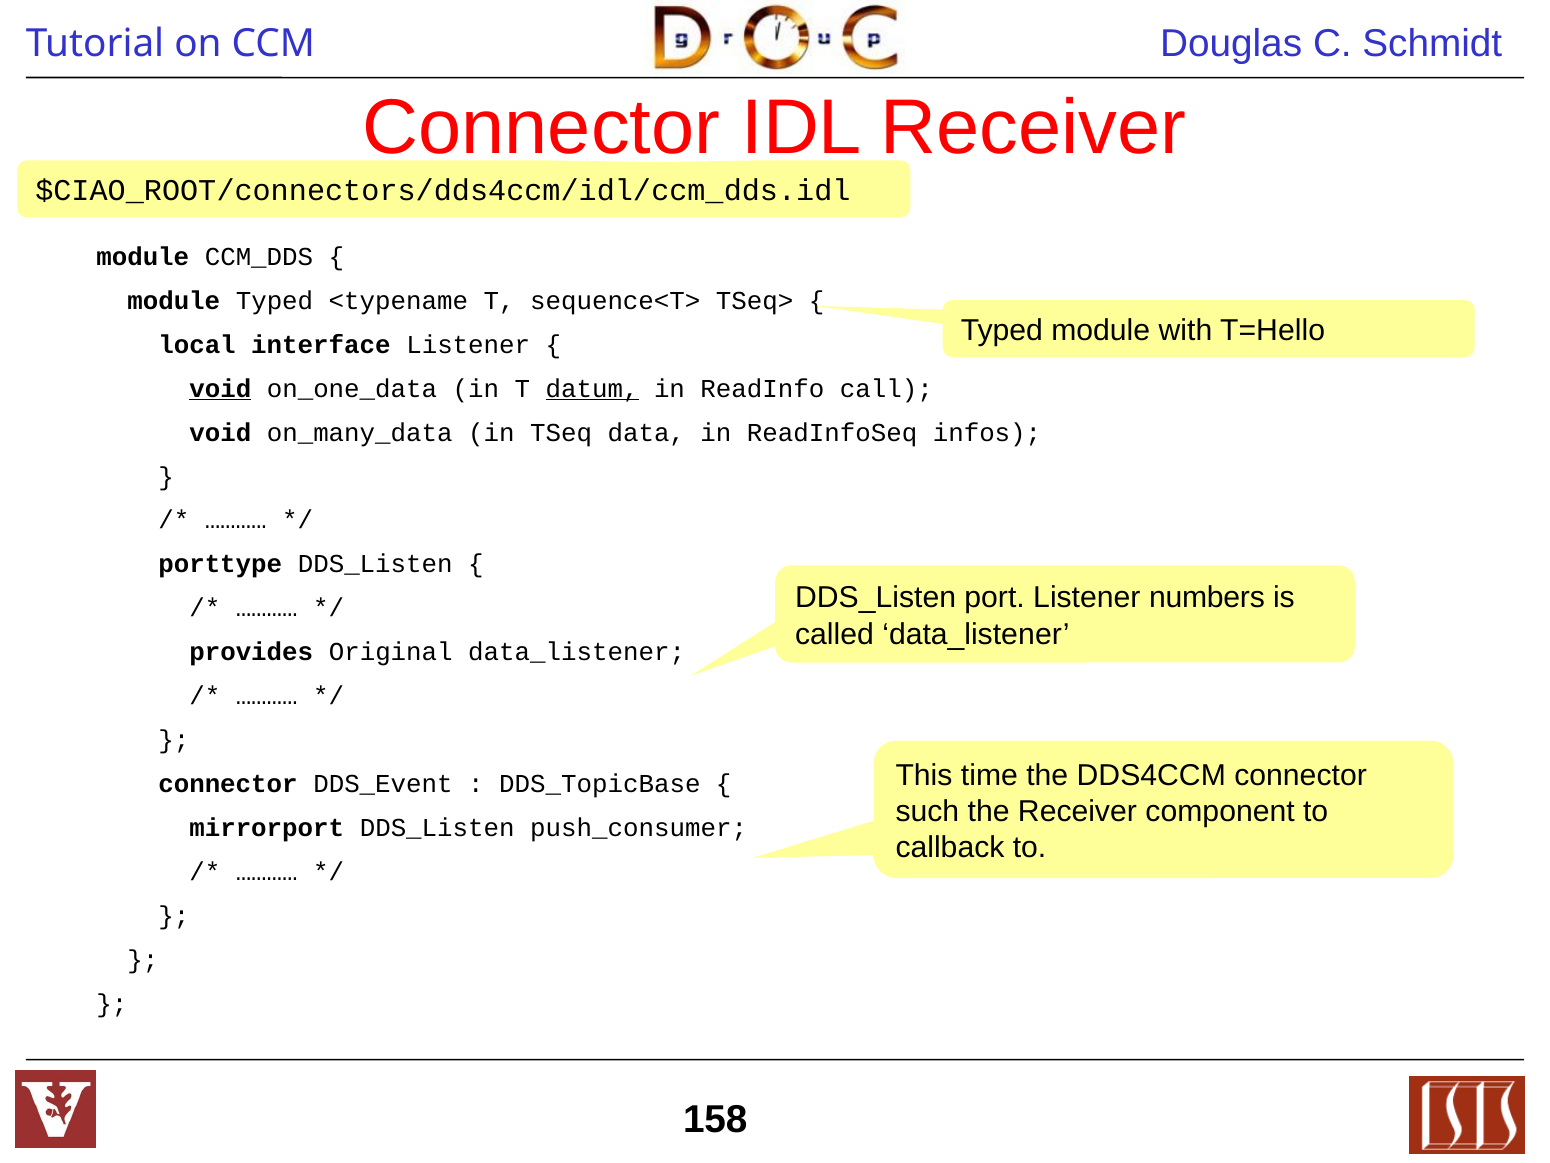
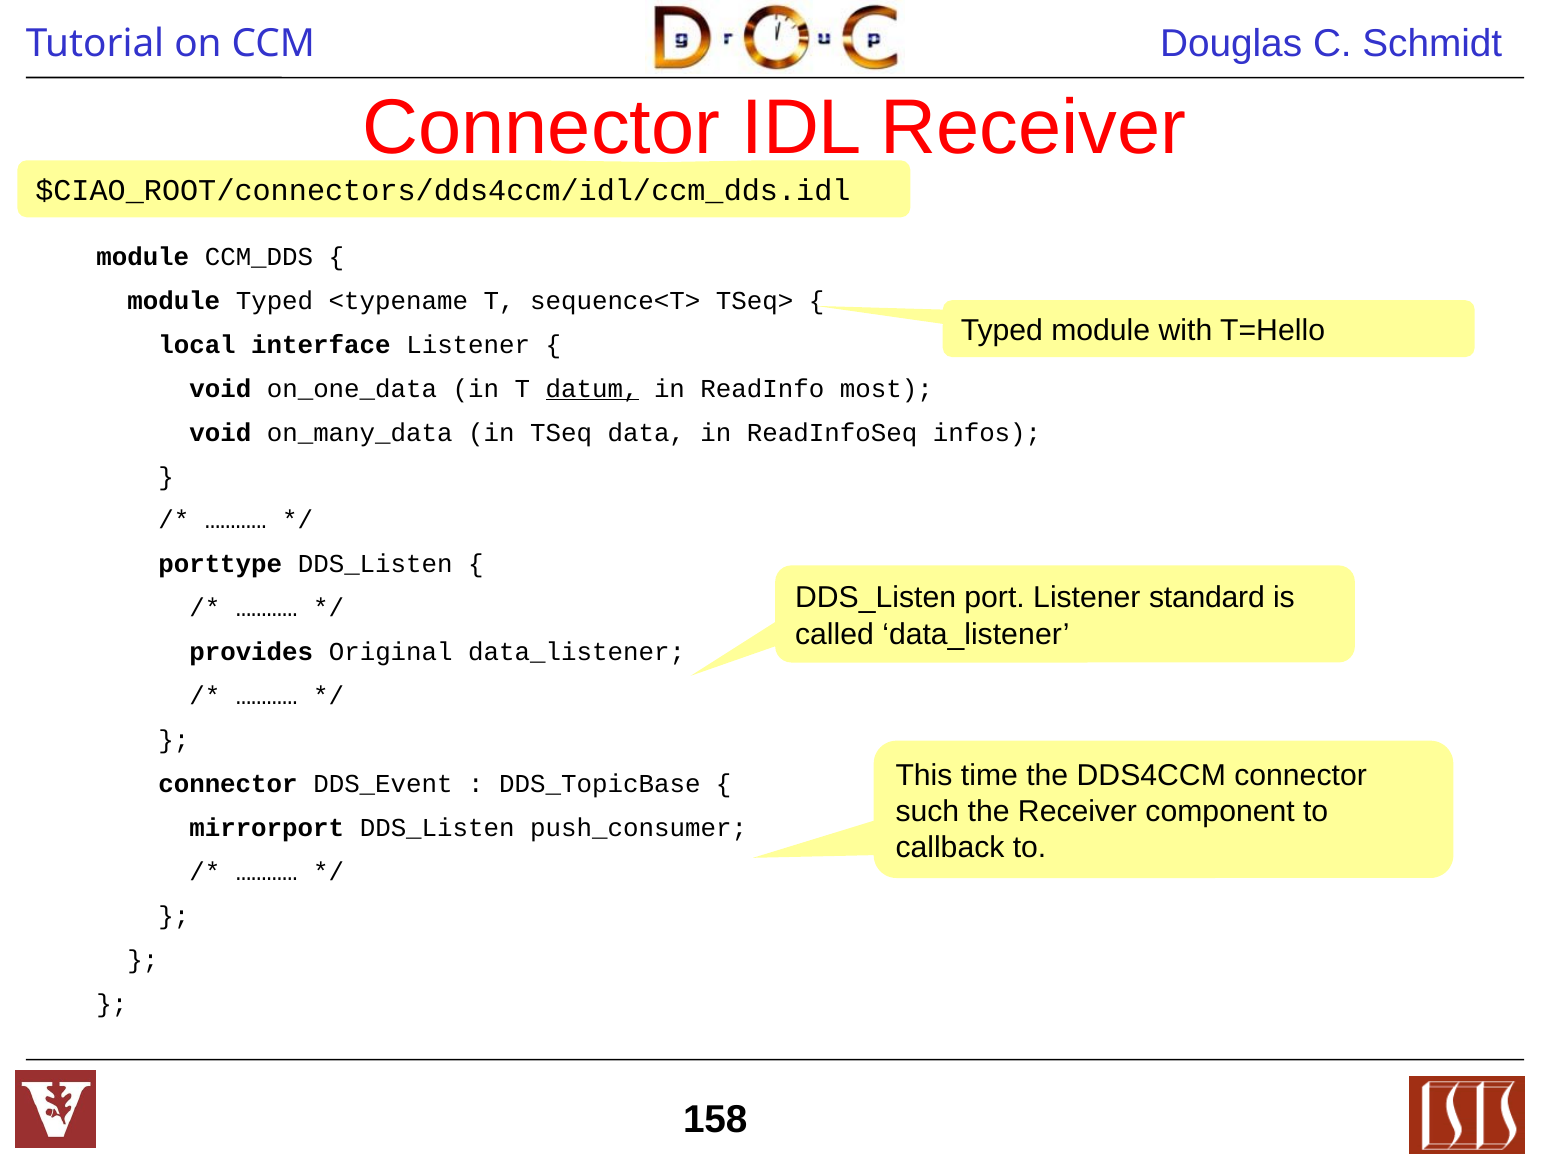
void underline: present -> none (220, 388)
call: call -> most (886, 388)
numbers: numbers -> standard (1207, 598)
